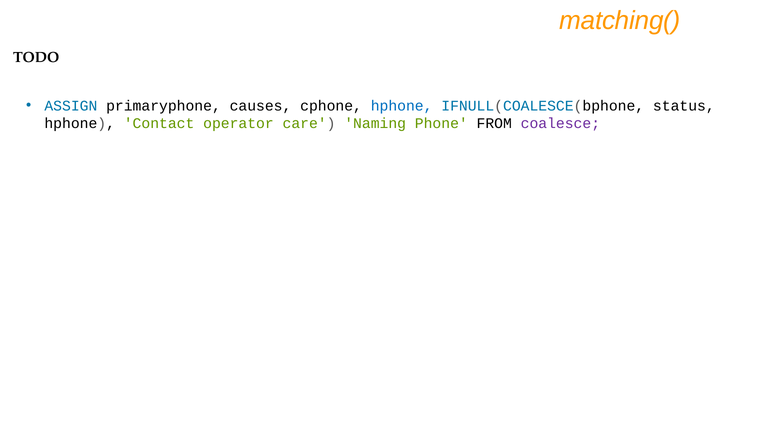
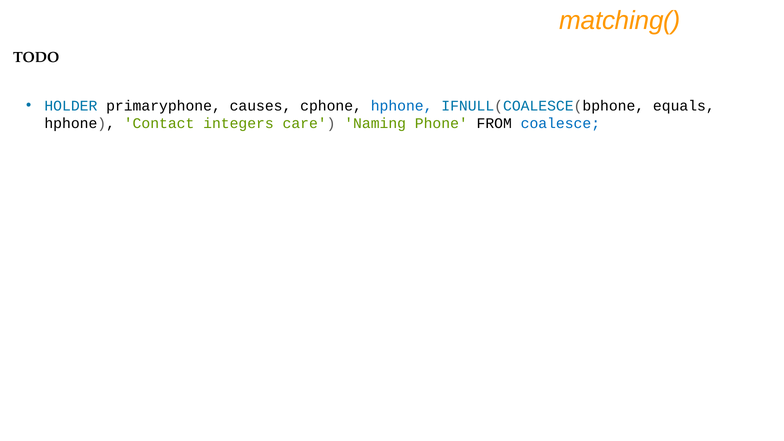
ASSIGN: ASSIGN -> HOLDER (71, 106)
status: status -> equals (684, 106)
operator: operator -> integers (238, 124)
coalesce colour: purple -> blue (560, 124)
